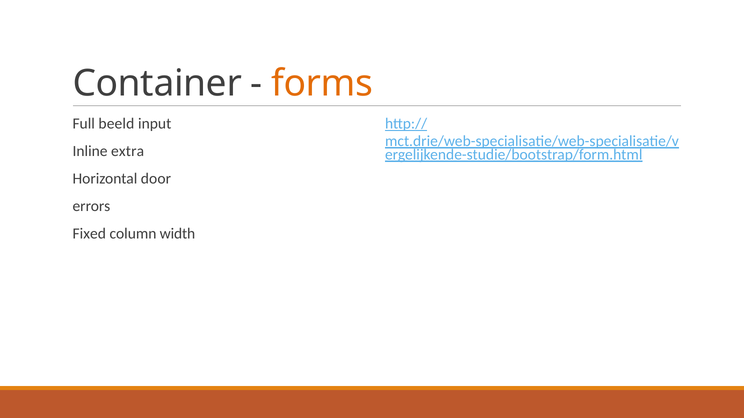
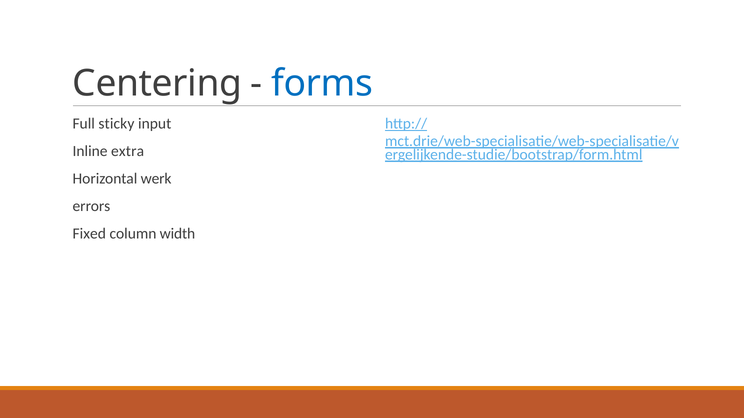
Container: Container -> Centering (157, 83)
forms colour: orange -> blue (322, 83)
beeld: beeld -> sticky (116, 124)
door: door -> werk (156, 179)
